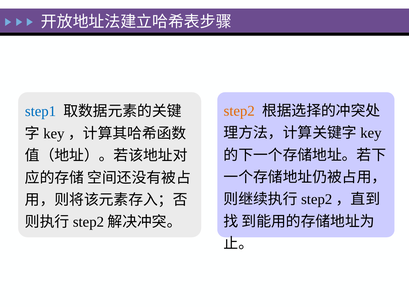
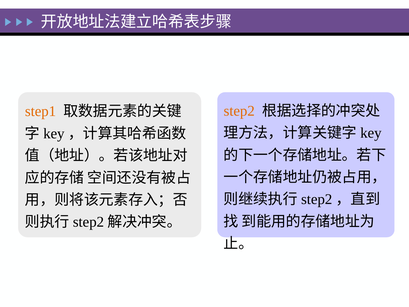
step1 colour: blue -> orange (40, 111)
